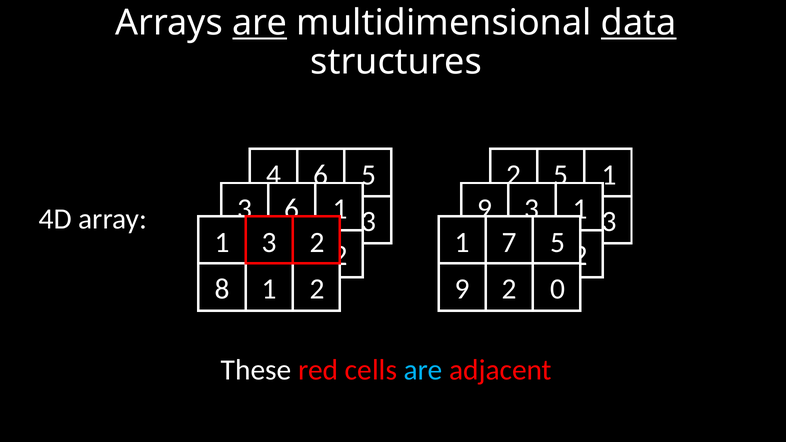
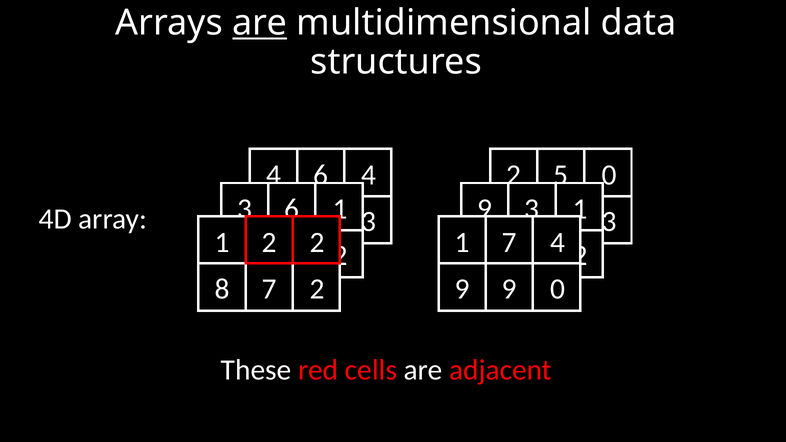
data underline: present -> none (639, 23)
5: 5 -> 4 (369, 175)
1: 1 -> 0 (609, 175)
1 3: 3 -> 2 (269, 243)
7 5: 5 -> 4 (558, 243)
8 1: 1 -> 7 (269, 289)
9 2: 2 -> 9 (509, 289)
are colour: light blue -> white (423, 370)
